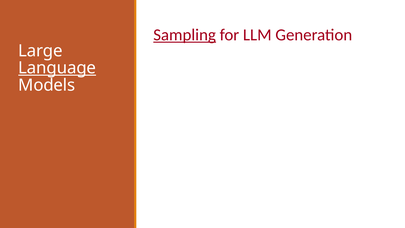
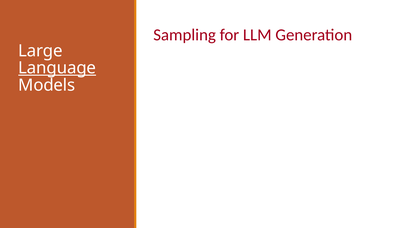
Sampling underline: present -> none (185, 35)
